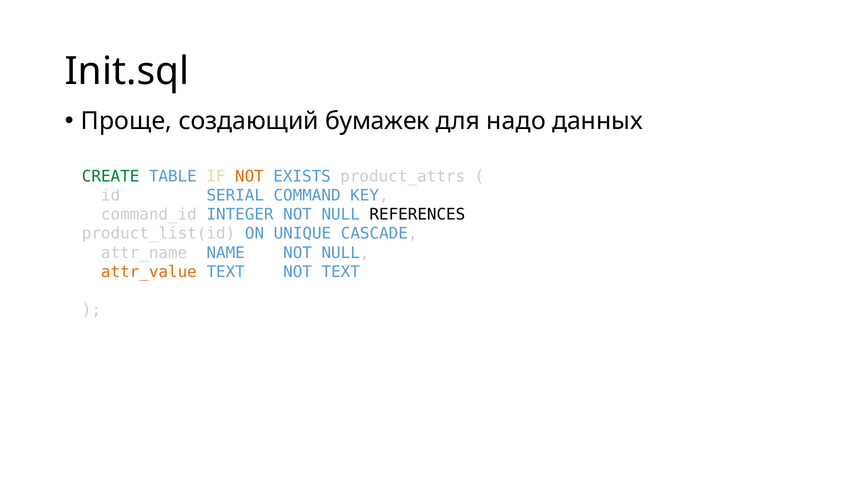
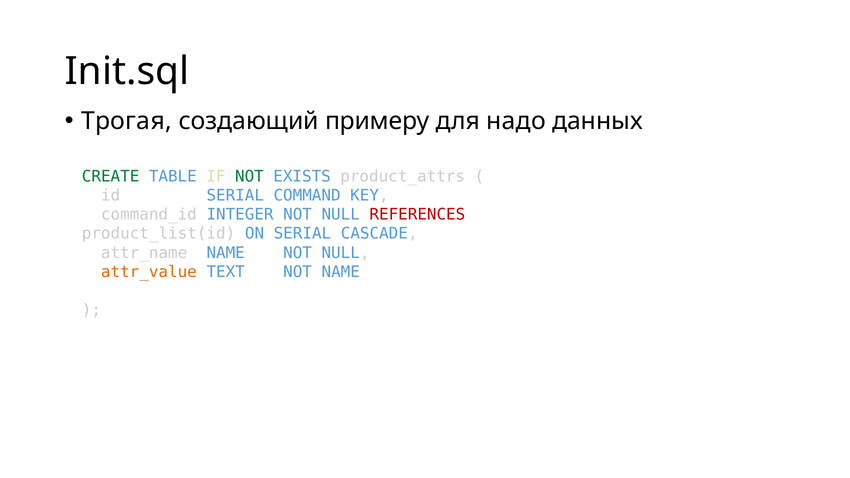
Проще: Проще -> Трогая (126, 121)
бумажек: бумажек -> примеру (377, 121)
NOT colour: orange -> green (249, 176)
REFERENCES colour: black -> red (417, 215)
ON UNIQUE: UNIQUE -> SERIAL (302, 234)
NOT TEXT: TEXT -> NAME (341, 272)
